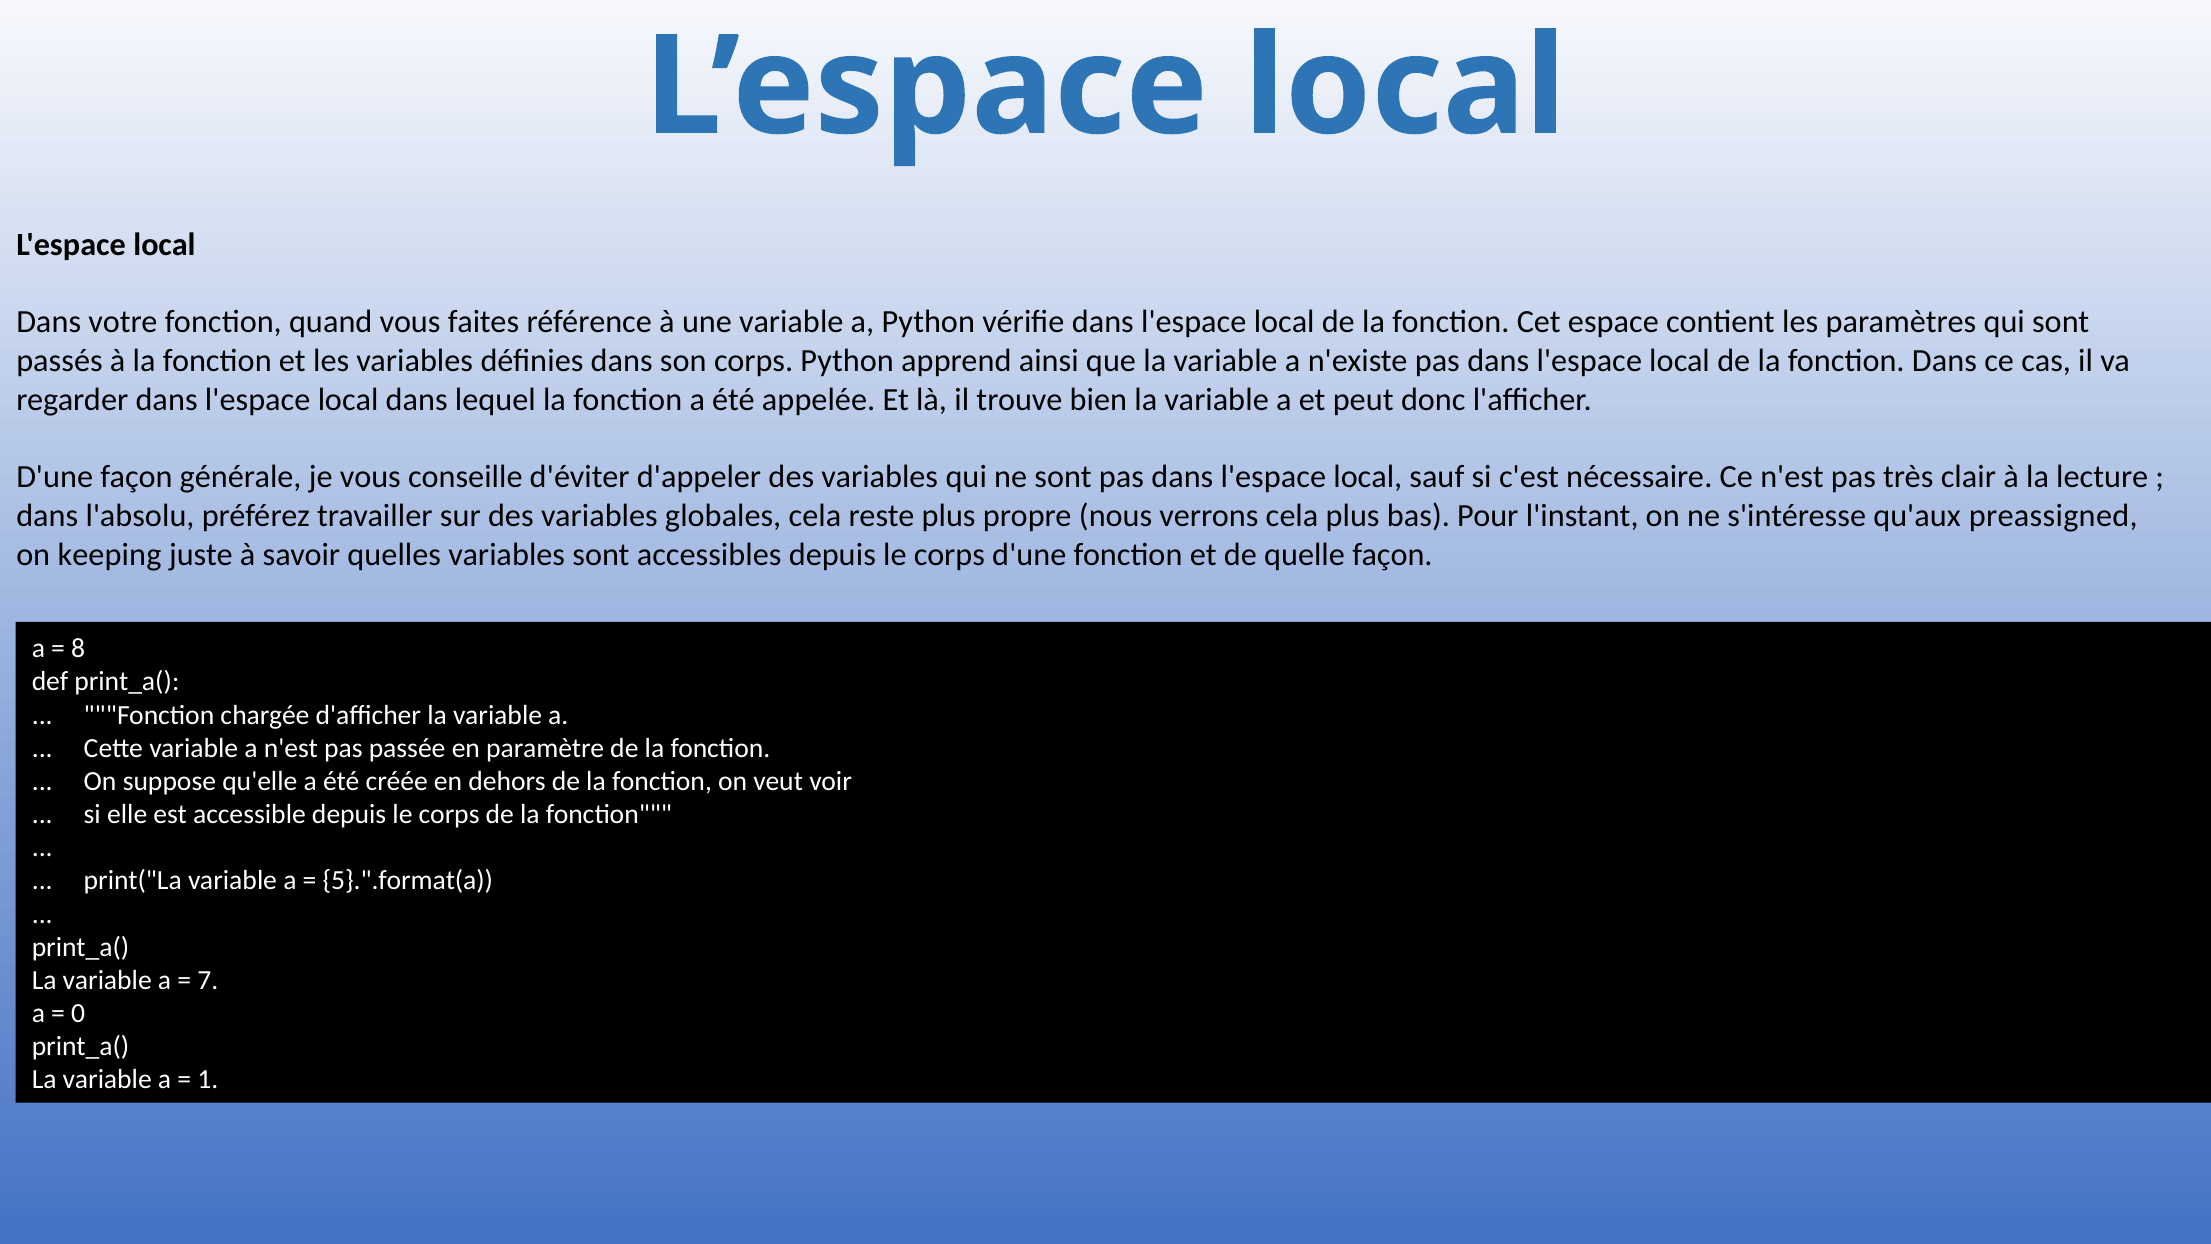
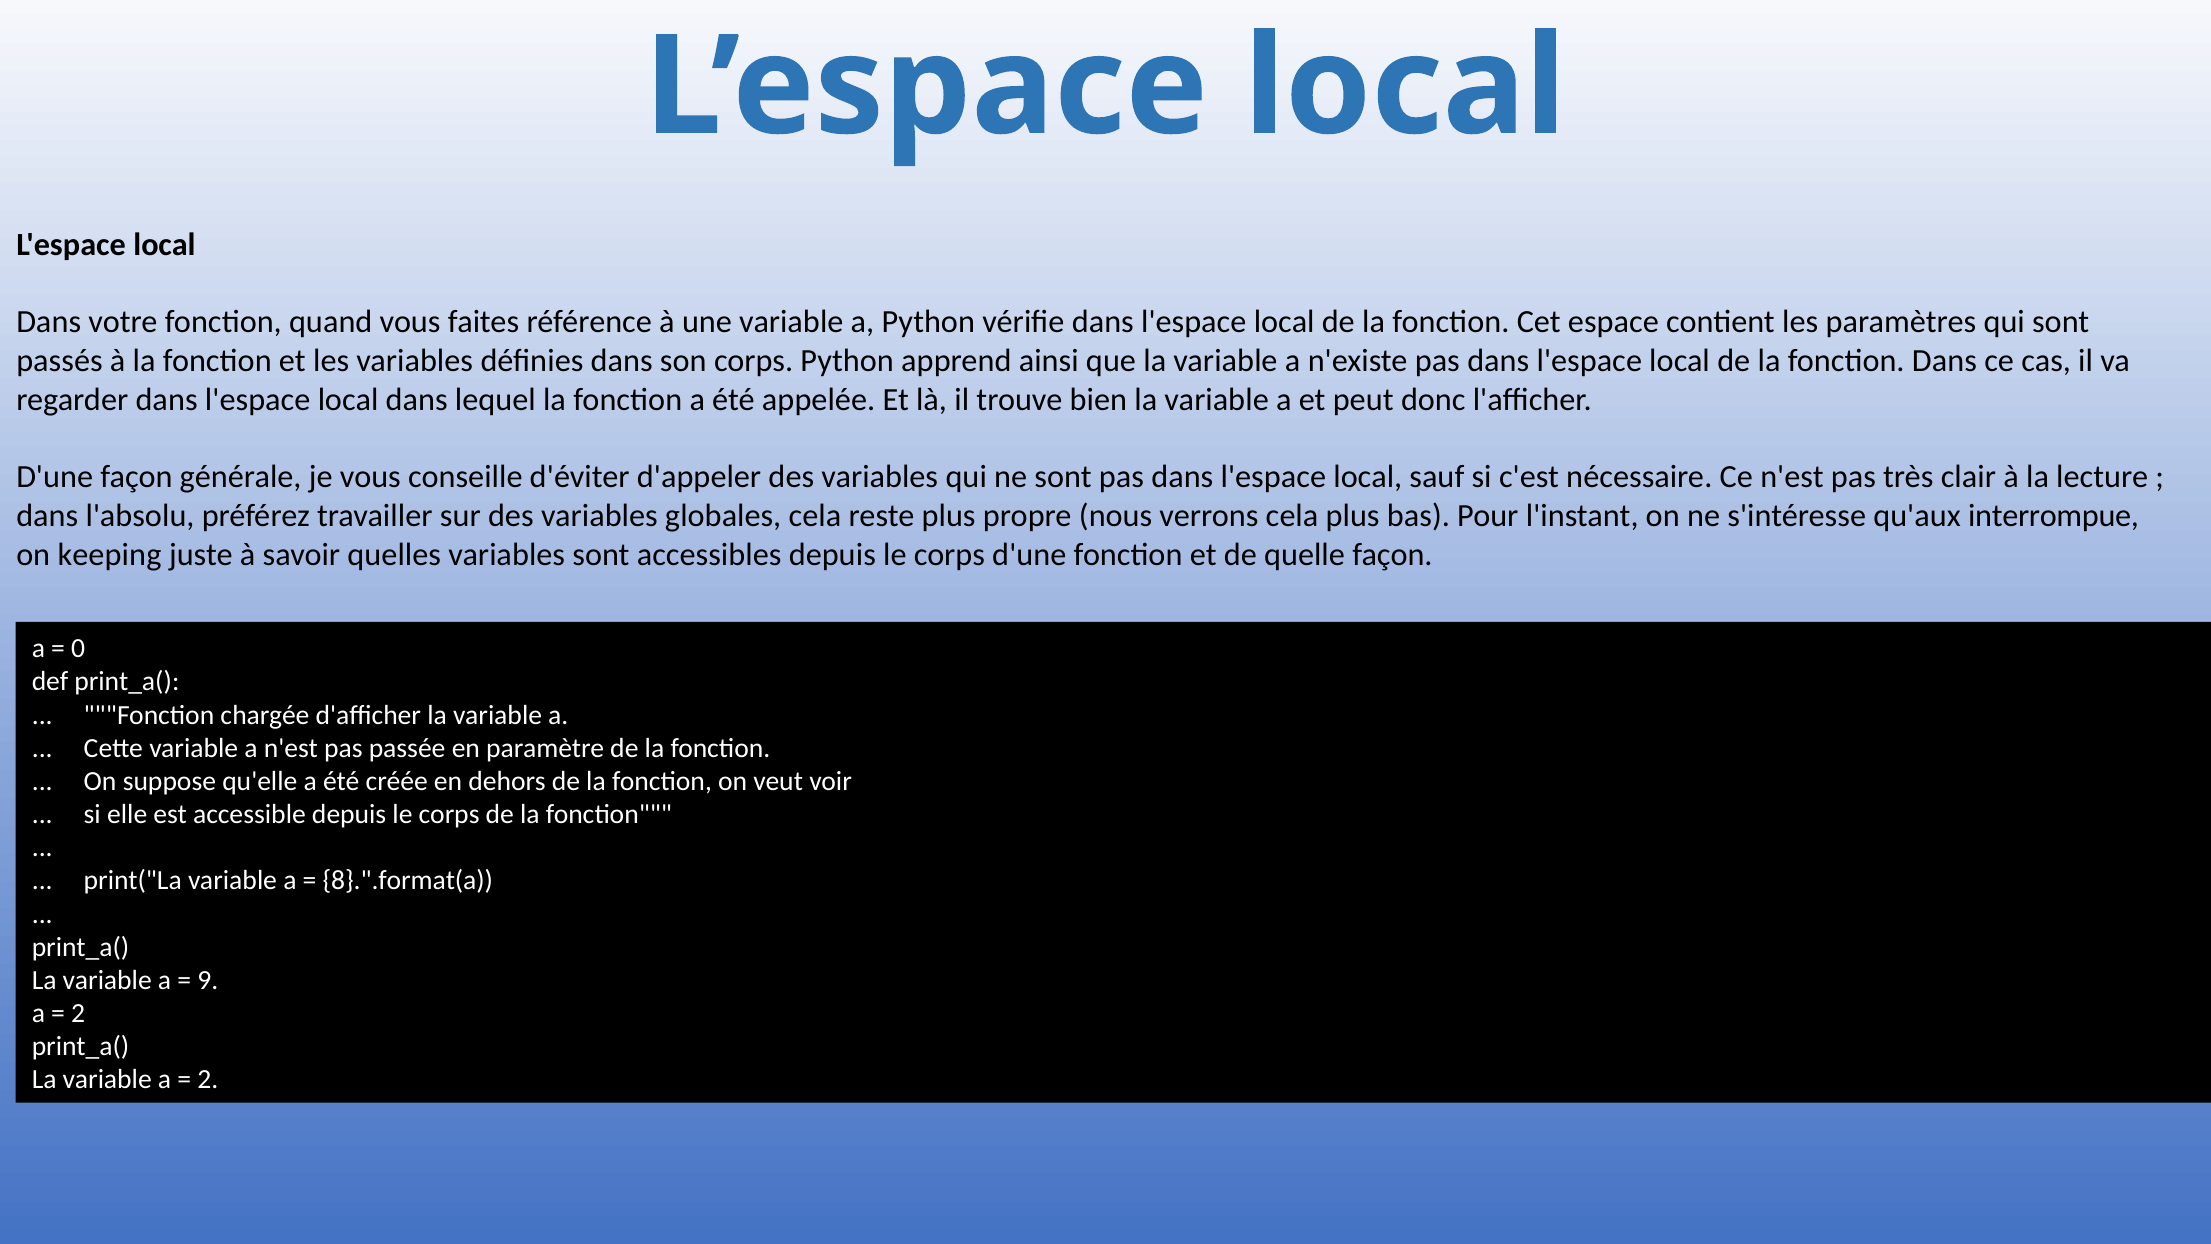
preassigned: preassigned -> interrompue (2054, 516)
8: 8 -> 0 (78, 648)
5}.".format(a: 5}.".format(a -> 8}.".format(a (408, 881)
7: 7 -> 9 (208, 980)
0: 0 -> 2 (78, 1013)
1: 1 -> 2 (208, 1080)
